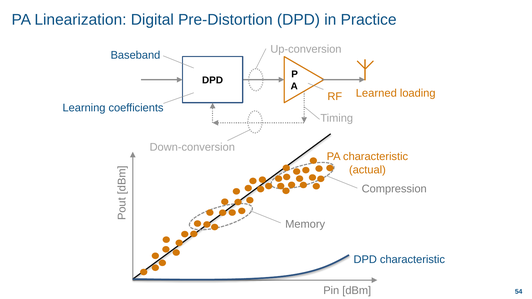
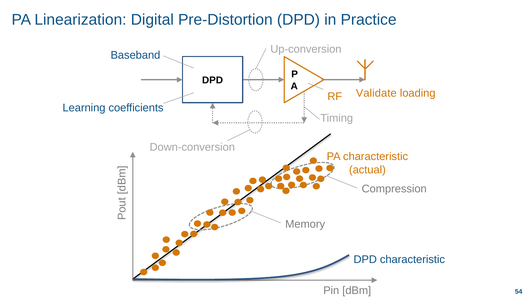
Learned: Learned -> Validate (376, 93)
